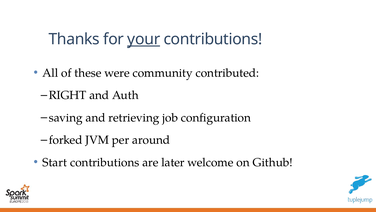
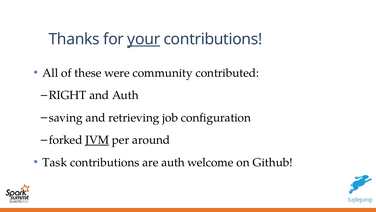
JVM underline: none -> present (97, 140)
Start: Start -> Task (55, 162)
are later: later -> auth (173, 162)
